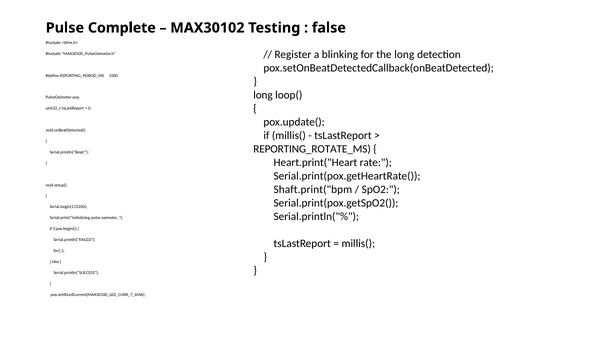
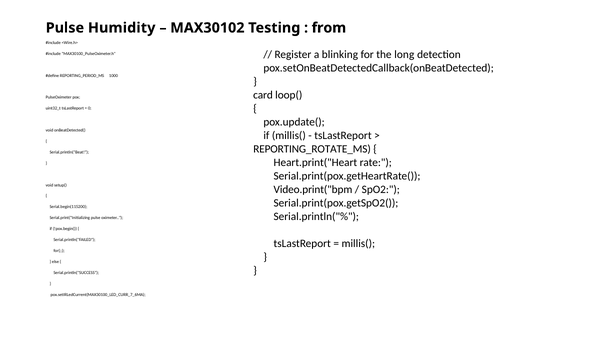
Complete: Complete -> Humidity (122, 28)
false: false -> from (329, 28)
long: long -> card (263, 95)
Shaft.print("bpm: Shaft.print("bpm -> Video.print("bpm (313, 190)
